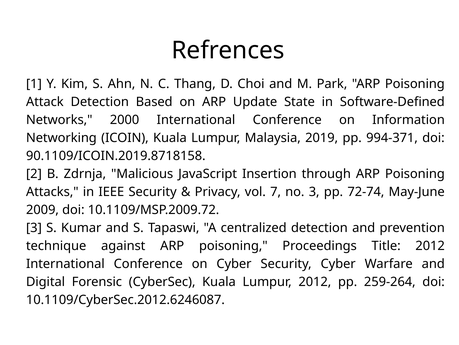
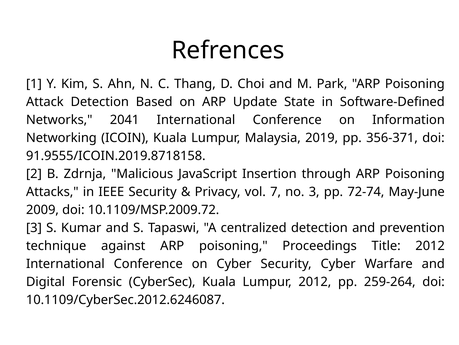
2000: 2000 -> 2041 (125, 120)
994-371: 994-371 -> 356-371 (392, 138)
90.1109/ICOIN.2019.8718158: 90.1109/ICOIN.2019.8718158 -> 91.9555/ICOIN.2019.8718158 (116, 156)
